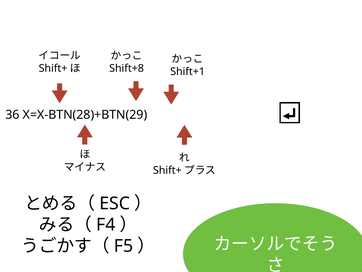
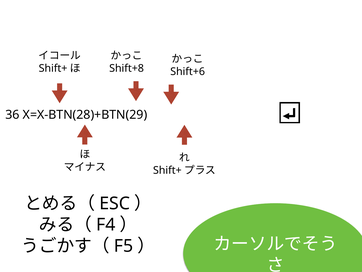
Shift+1: Shift+1 -> Shift+6 (188, 72)
